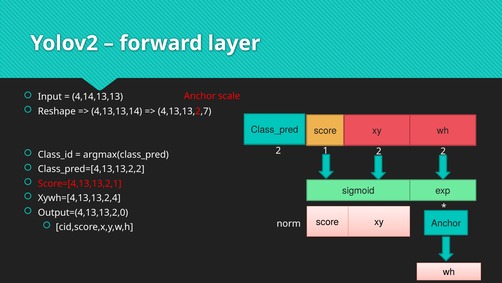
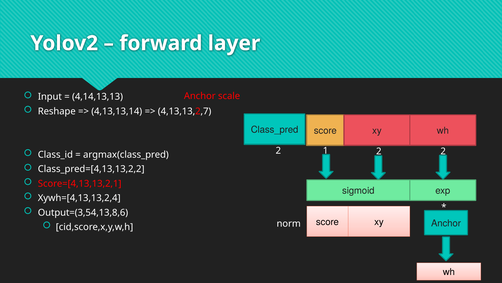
Output=(4,13,13,2,0: Output=(4,13,13,2,0 -> Output=(3,54,13,8,6 (83, 212)
